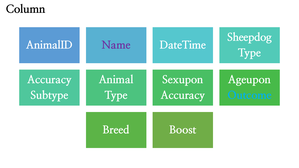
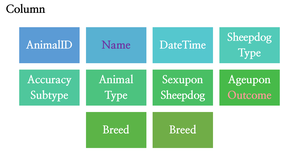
Accuracy: Accuracy -> Sheepdog (183, 95)
Outcome colour: light blue -> pink (250, 95)
Breed Boost: Boost -> Breed (183, 130)
